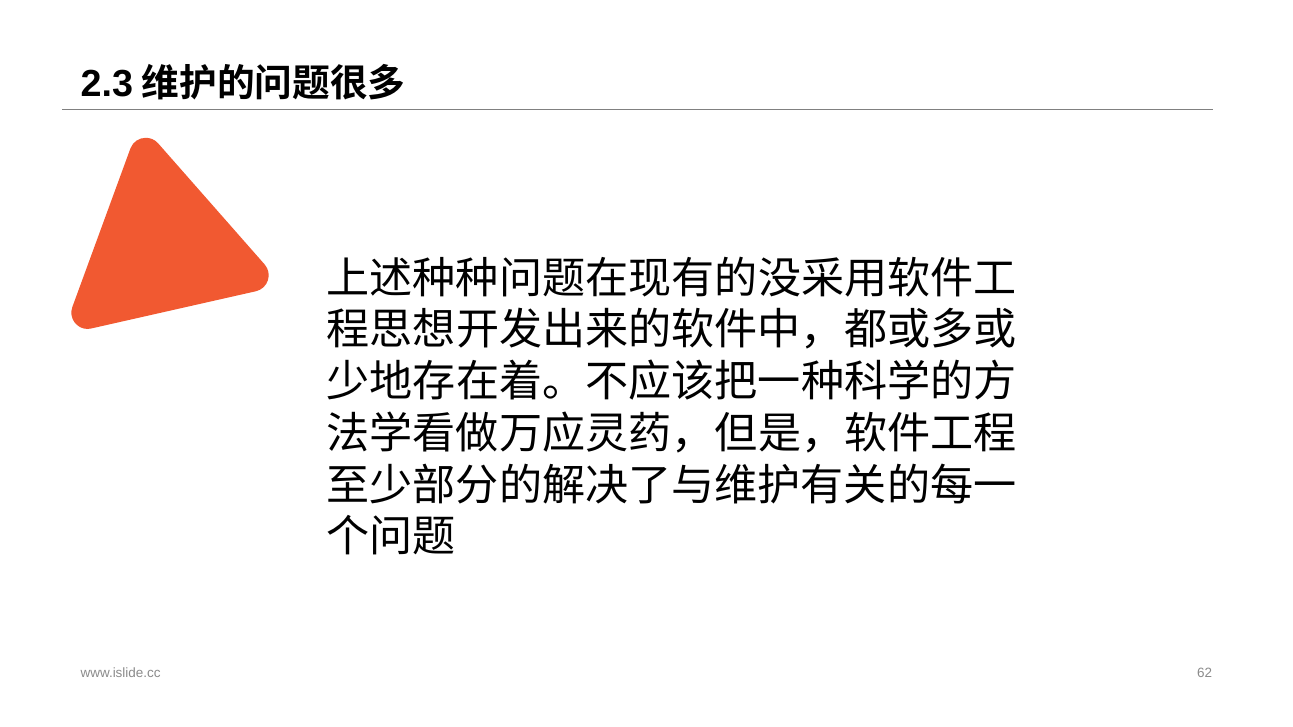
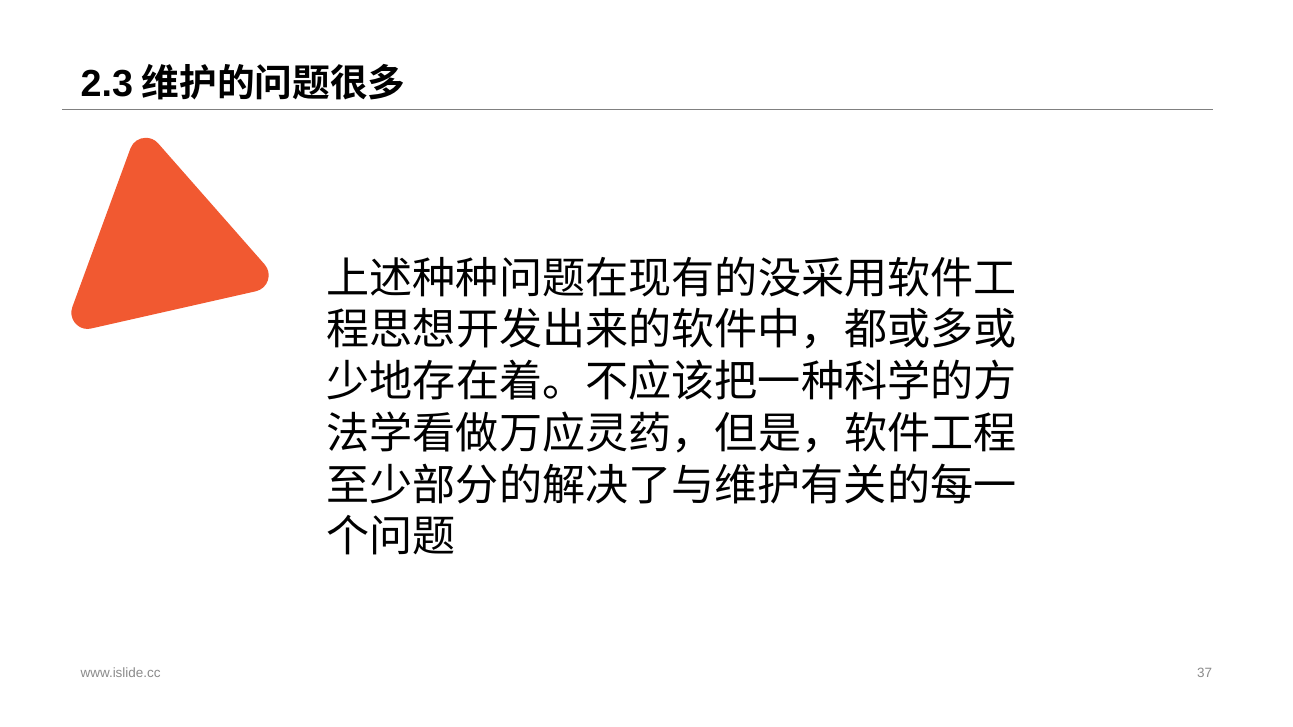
62: 62 -> 37 (1205, 674)
